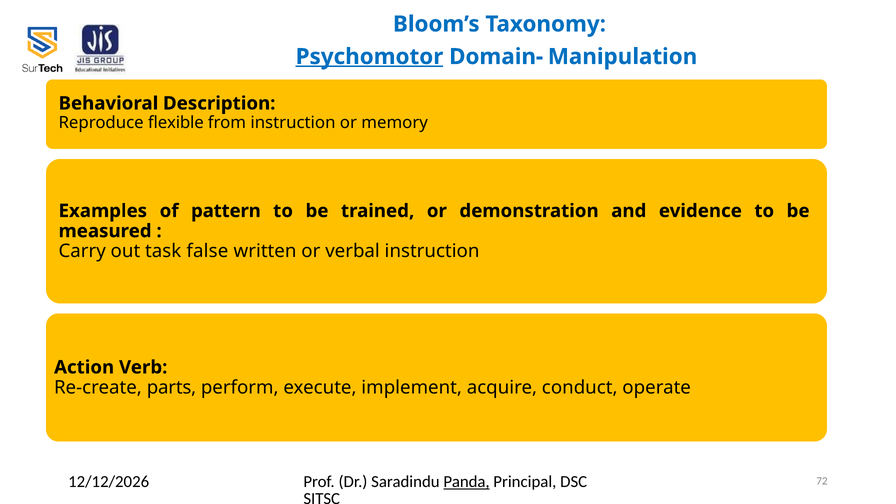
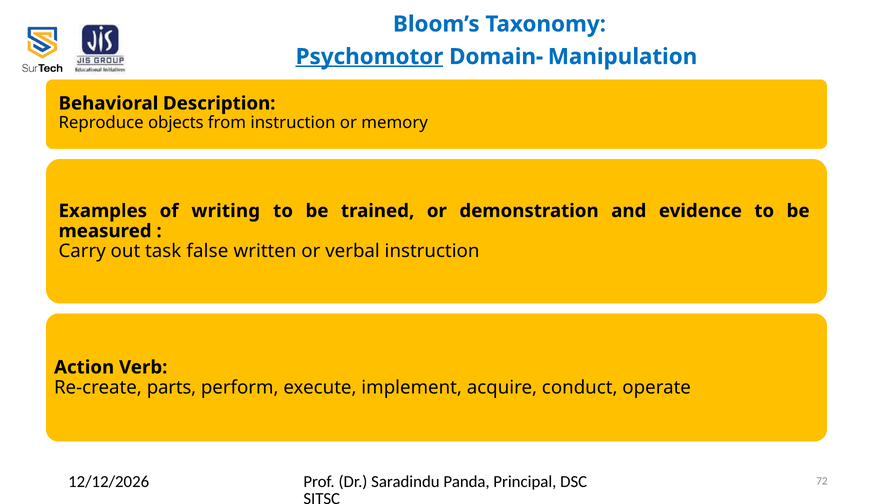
flexible: flexible -> objects (176, 123)
pattern: pattern -> writing (226, 211)
Panda underline: present -> none (467, 482)
